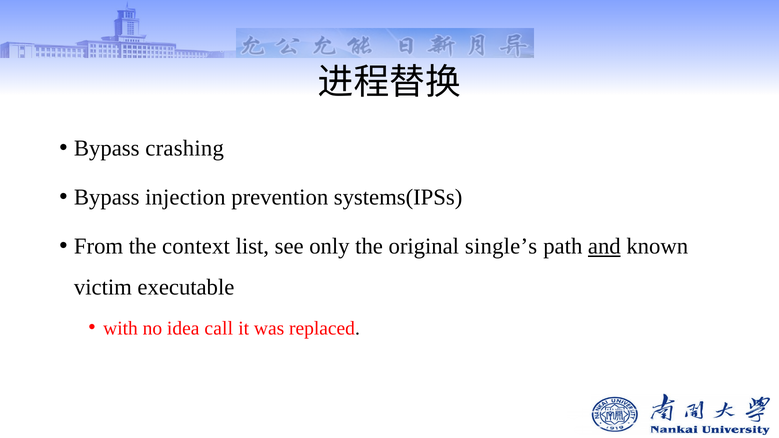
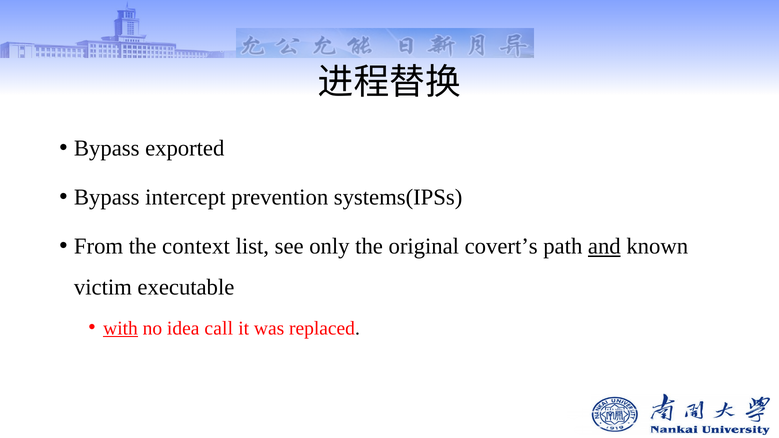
crashing: crashing -> exported (185, 148)
injection: injection -> intercept (185, 197)
single’s: single’s -> covert’s (501, 247)
with underline: none -> present (120, 328)
